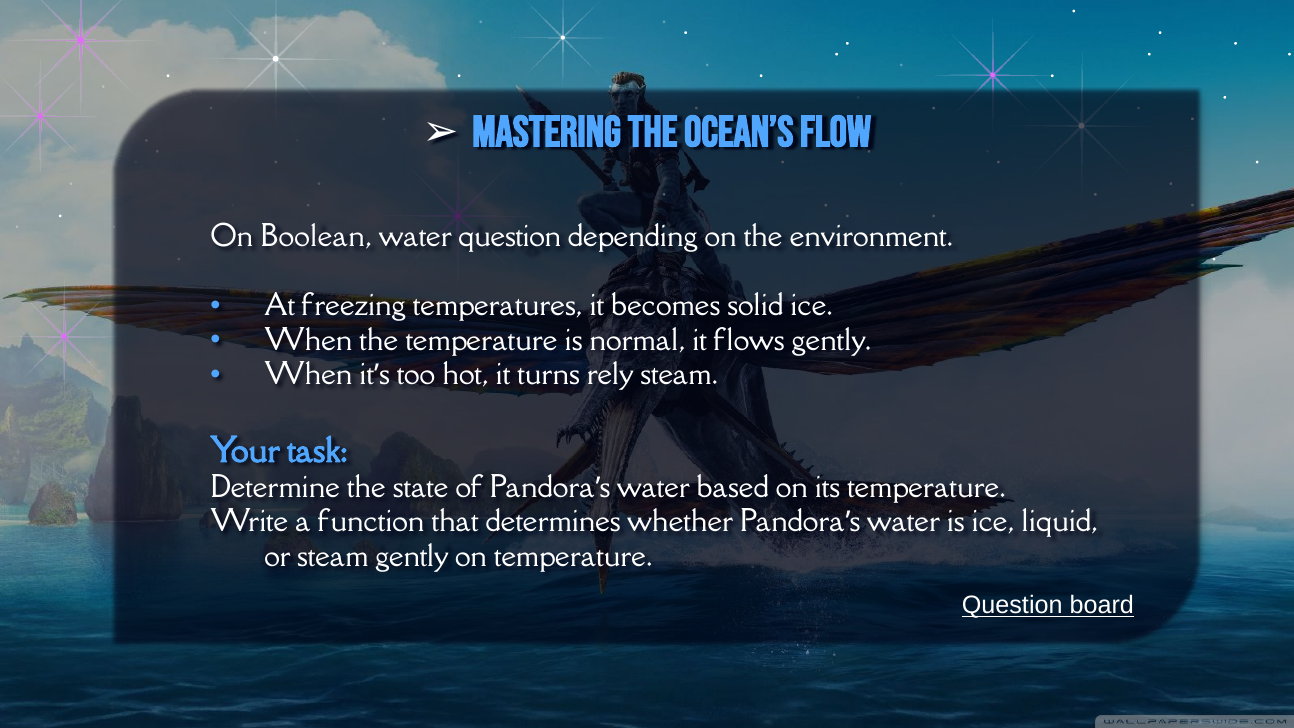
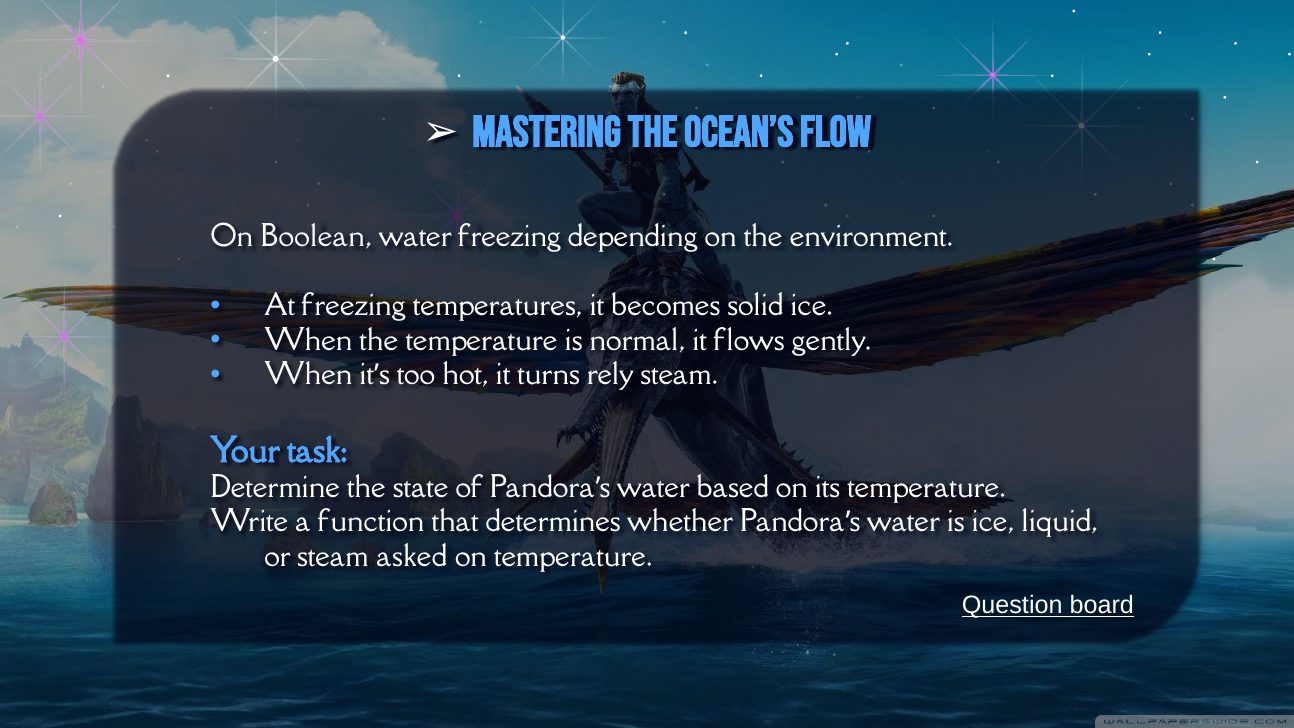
water question: question -> freezing (510, 237)
steam gently: gently -> asked (412, 557)
